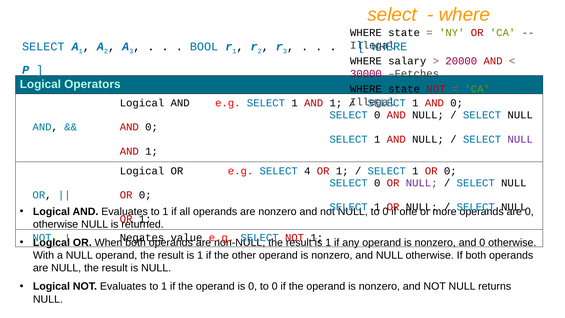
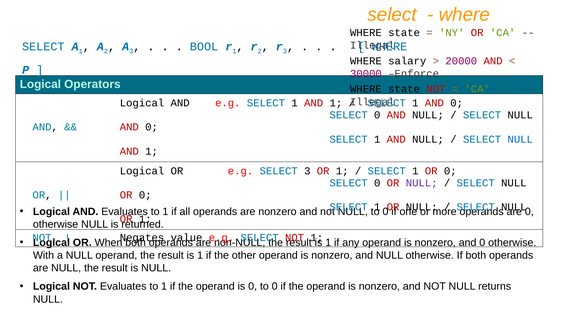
Fetches: Fetches -> Enforce (414, 74)
NULL colour: purple -> blue (520, 139)
SELECT 4: 4 -> 3 (307, 171)
